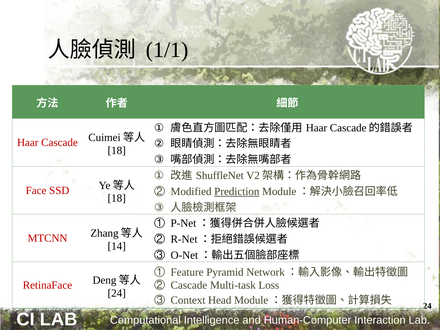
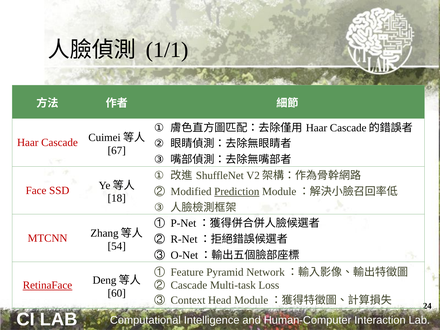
18: 18 -> 67 (117, 151)
14: 14 -> 54 (117, 246)
RetinaFace underline: none -> present (47, 285)
24: 24 -> 60 (117, 293)
